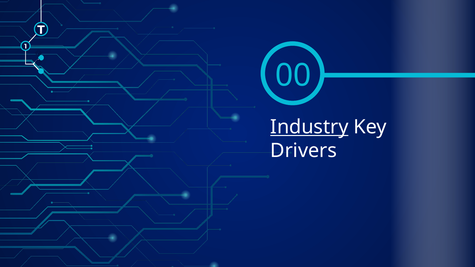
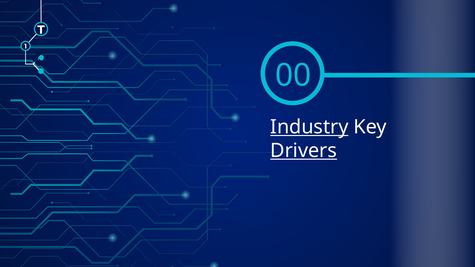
Drivers underline: none -> present (304, 151)
